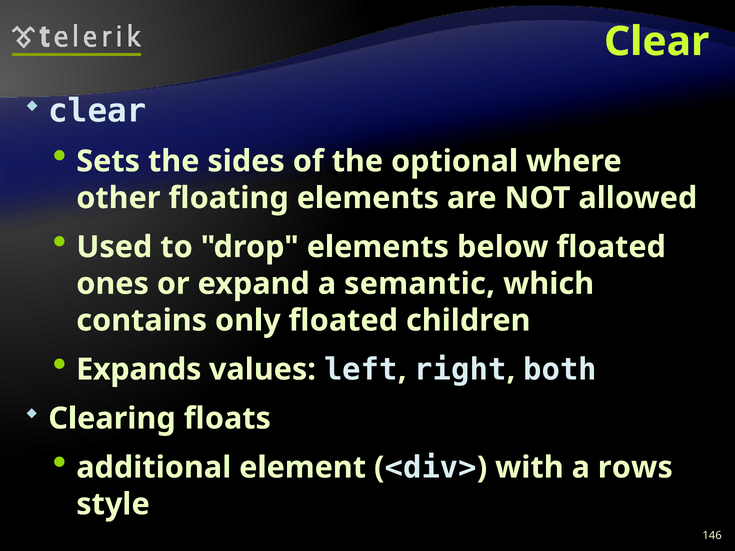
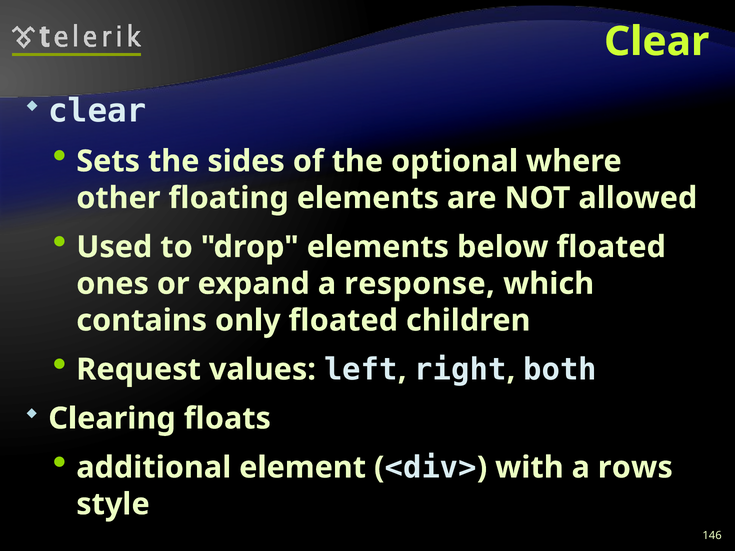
semantic: semantic -> response (419, 284)
Expands: Expands -> Request (139, 370)
